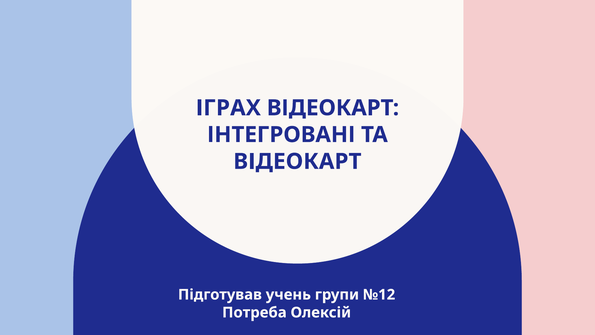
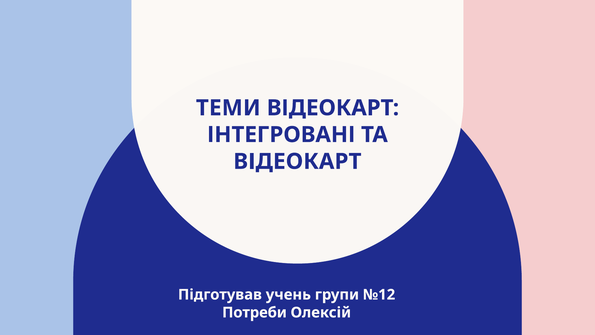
ІГРАХ: ІГРАХ -> ТЕМИ (228, 108)
Потреба: Потреба -> Потреби (254, 312)
